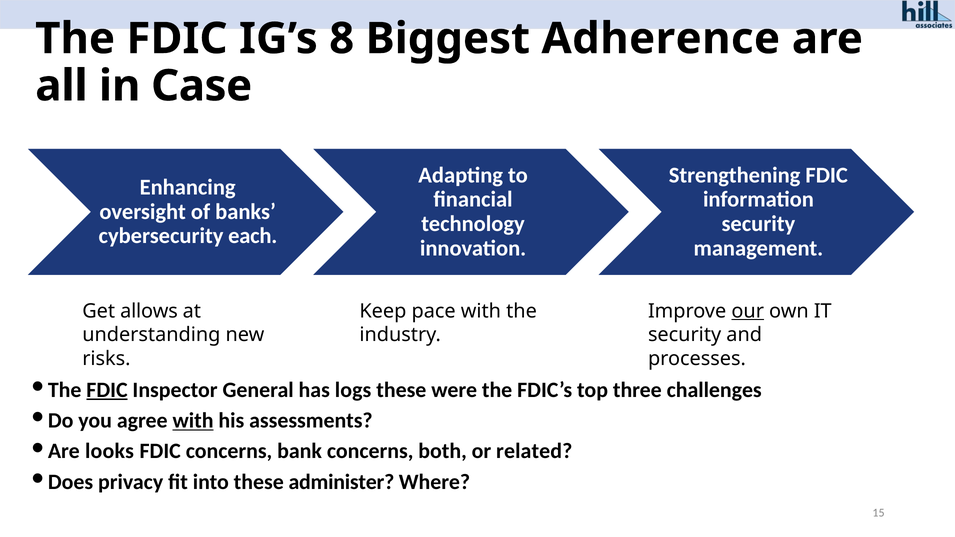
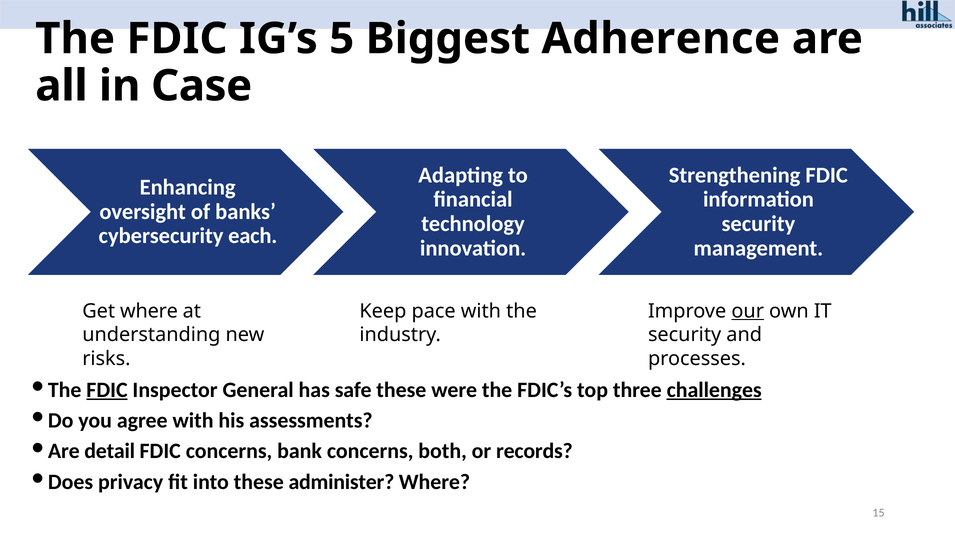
8: 8 -> 5 (342, 39)
Get allows: allows -> where (149, 311)
logs: logs -> safe (353, 390)
challenges underline: none -> present (714, 390)
with underline: present -> none (193, 421)
looks: looks -> detail (110, 451)
related: related -> records (534, 451)
